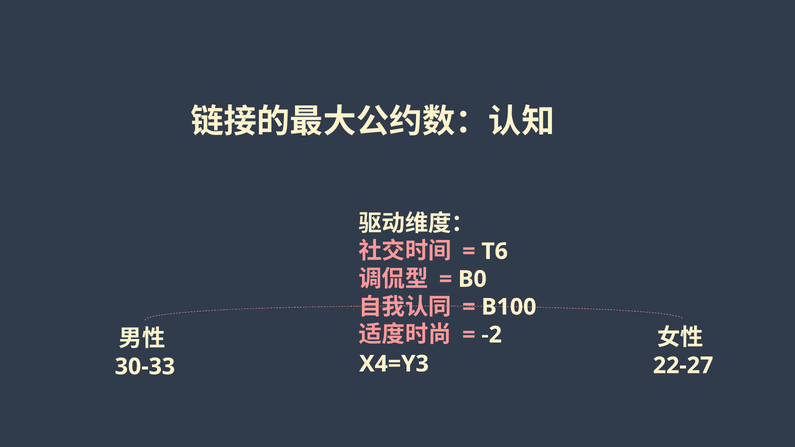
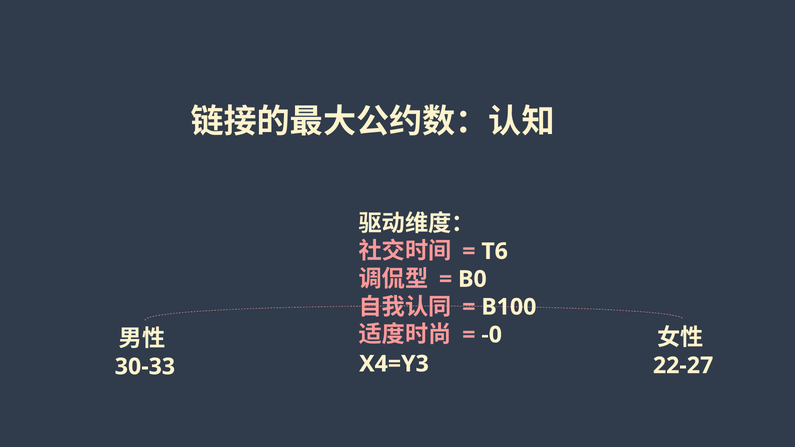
-2: -2 -> -0 (492, 335)
